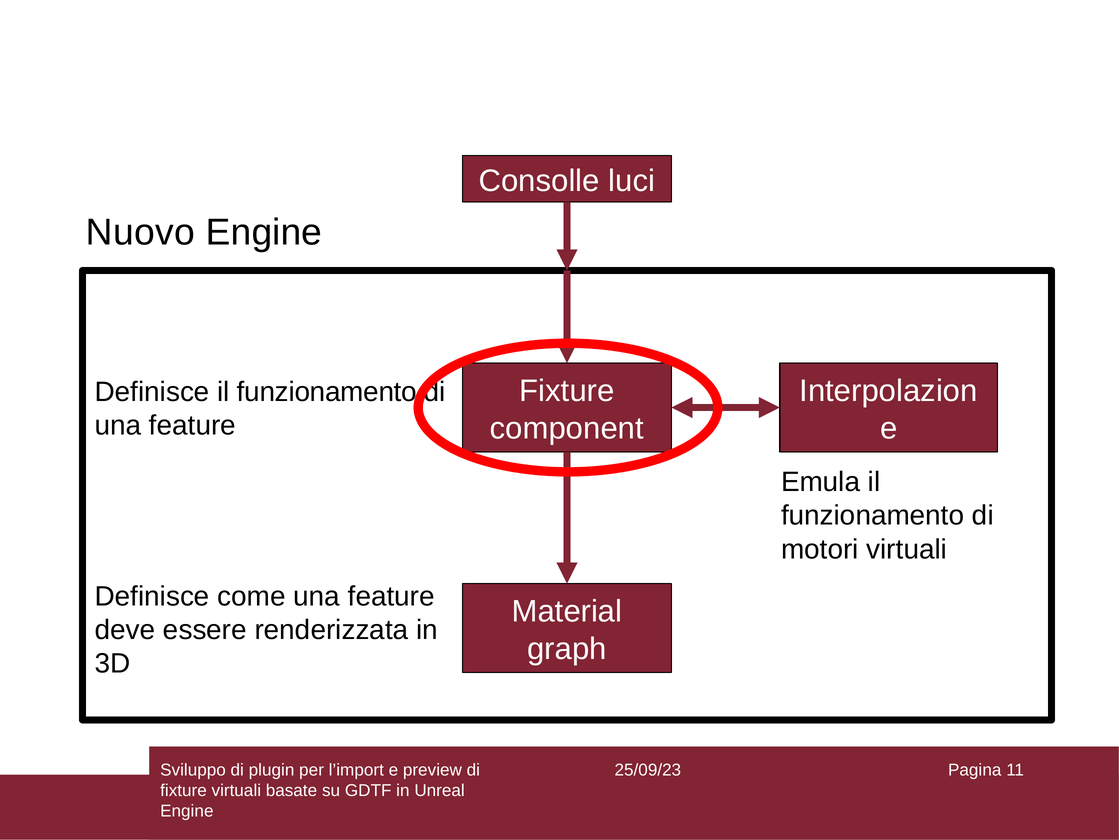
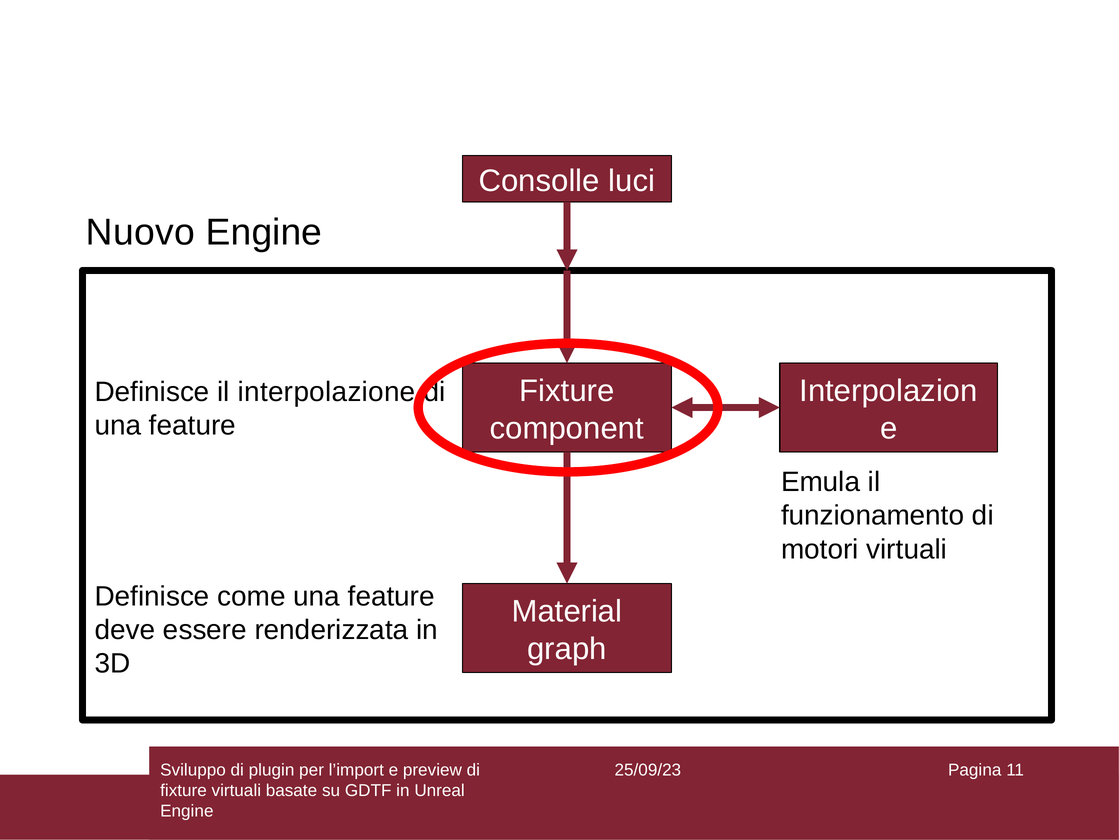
Definisce il funzionamento: funzionamento -> interpolazione (327, 392)
